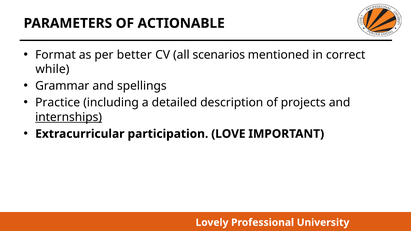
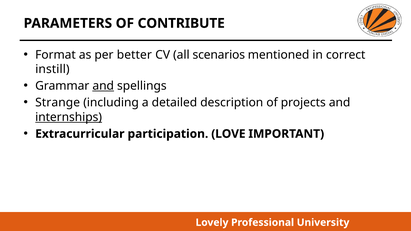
ACTIONABLE: ACTIONABLE -> CONTRIBUTE (181, 23)
while: while -> instill (52, 69)
and underline: none -> present (103, 86)
Practice: Practice -> Strange (58, 103)
